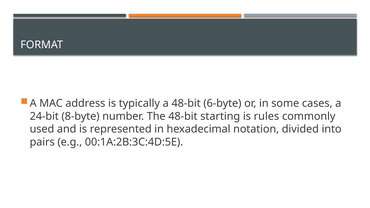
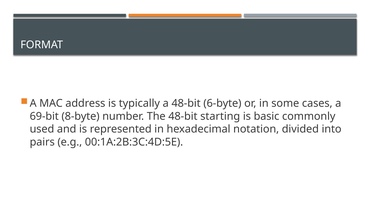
24-bit: 24-bit -> 69-bit (44, 116)
rules: rules -> basic (267, 116)
